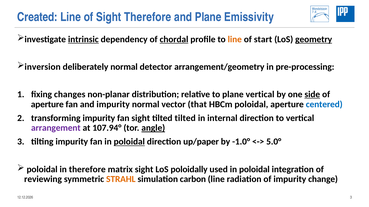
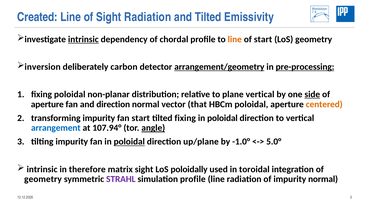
Sight Therefore: Therefore -> Radiation (148, 17)
and Plane: Plane -> Tilted (208, 17)
chordal underline: present -> none (174, 39)
geometry underline: present -> none (314, 39)
deliberately normal: normal -> carbon (124, 67)
arrangement/geometry underline: none -> present (219, 67)
pre-processing underline: none -> present (305, 67)
fixing changes: changes -> poloidal (70, 95)
and impurity: impurity -> direction (113, 105)
centered colour: blue -> orange (324, 105)
fan sight: sight -> start (141, 118)
tilted tilted: tilted -> fixing (185, 118)
internal: internal -> poloidal (222, 118)
arrangement colour: purple -> blue (56, 128)
up/paper: up/paper -> up/plane (201, 142)
poloidal: poloidal -> intrinsic (42, 170)
used in poloidal: poloidal -> toroidal (254, 170)
reviewing: reviewing -> geometry (43, 180)
STRAHL colour: orange -> purple (121, 180)
simulation carbon: carbon -> profile (193, 180)
impurity change: change -> normal (323, 180)
